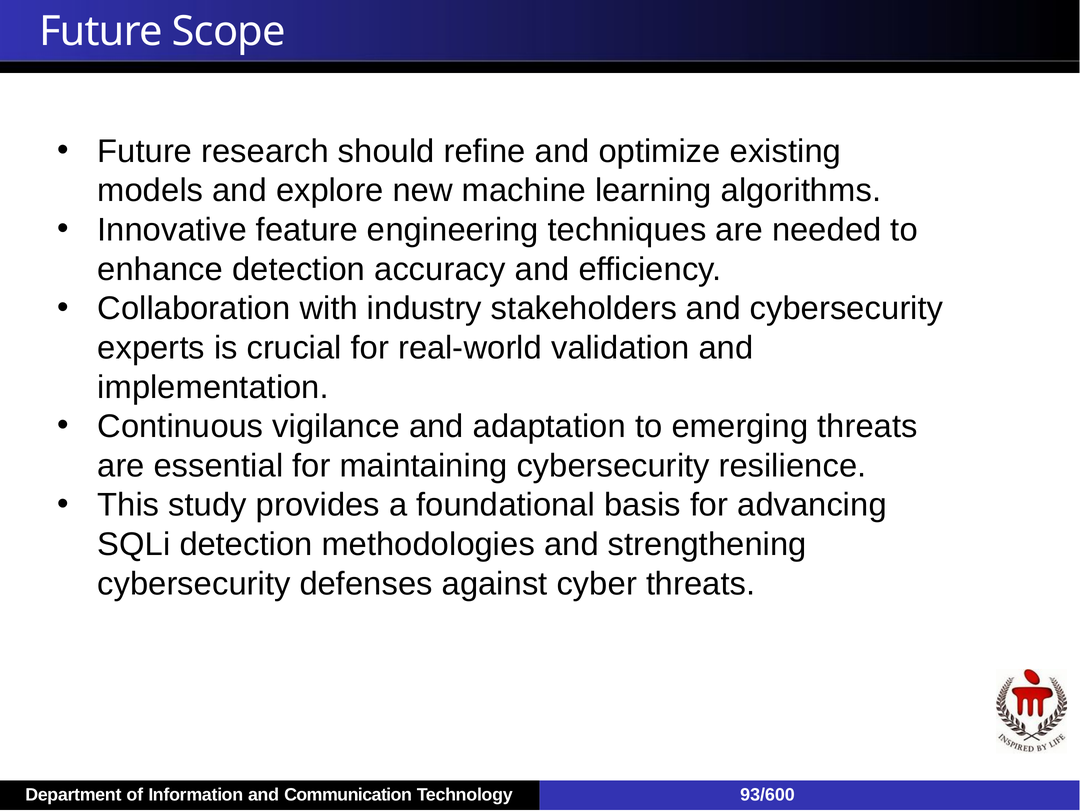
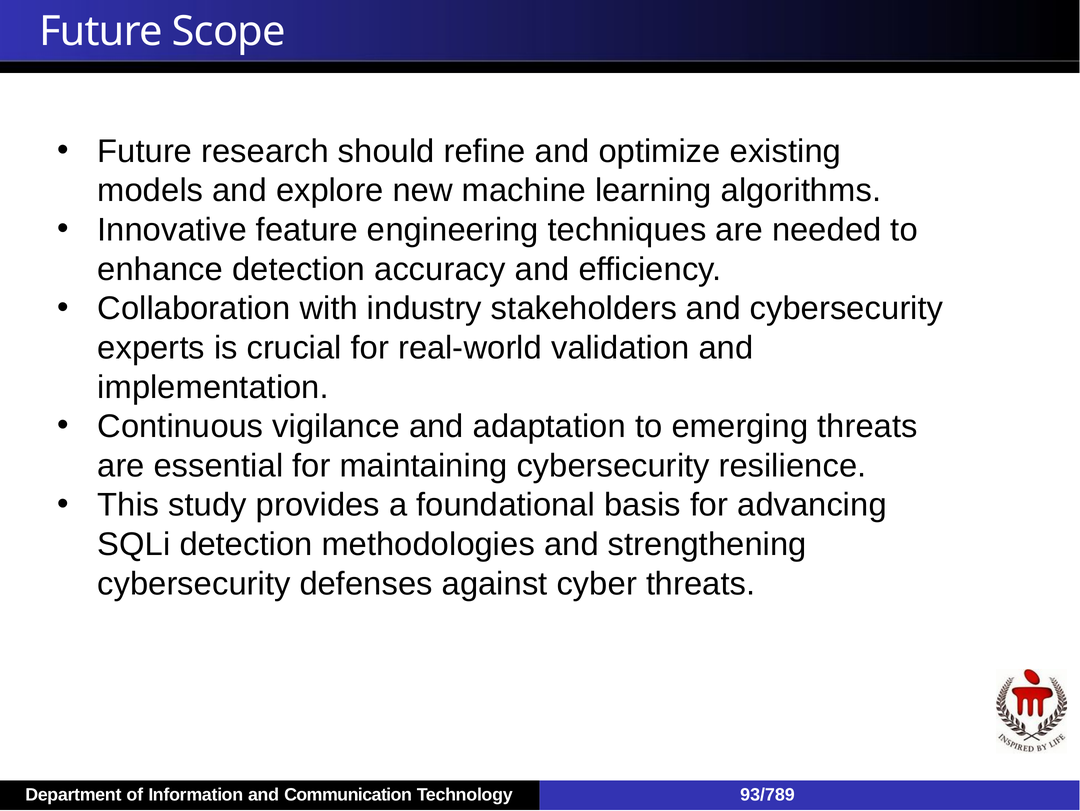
93/600: 93/600 -> 93/789 (767, 795)
